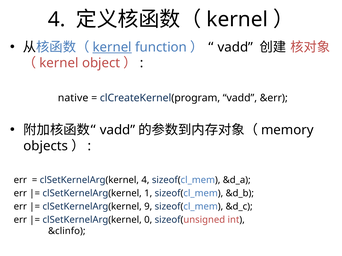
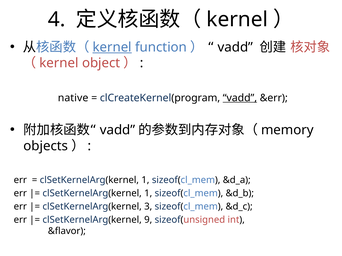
vadd underline: none -> present (240, 98)
4: 4 -> 1 (145, 180)
9: 9 -> 3 (148, 207)
0: 0 -> 9 (148, 220)
&clinfo: &clinfo -> &flavor (67, 232)
